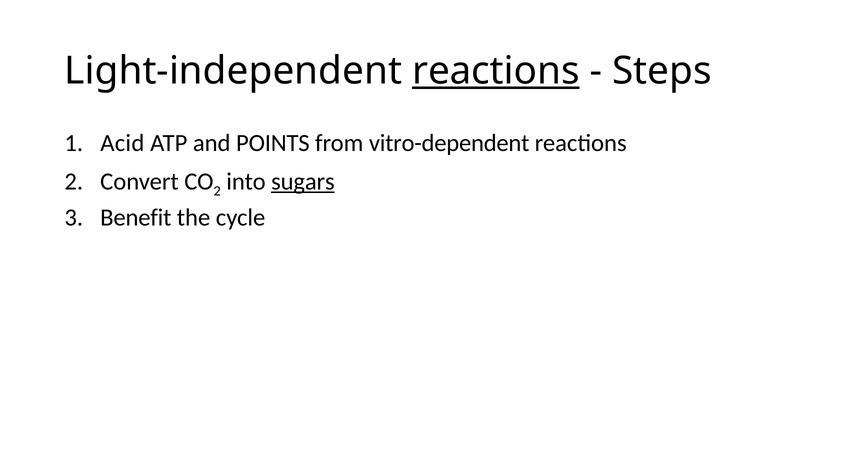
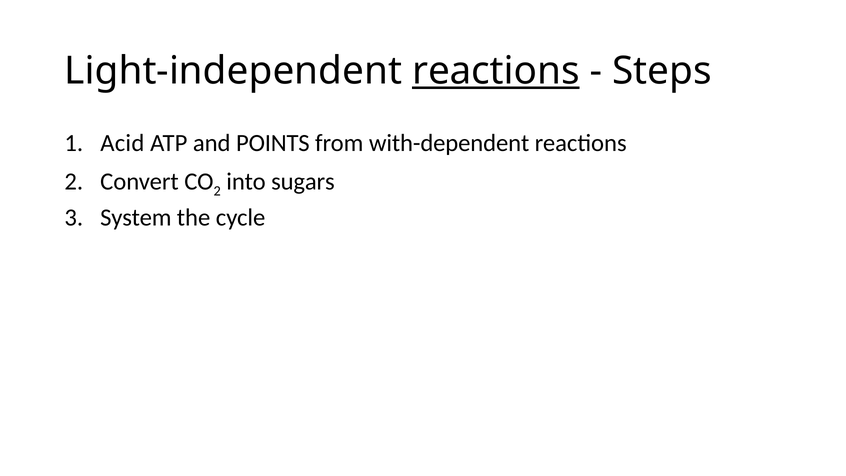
vitro-dependent: vitro-dependent -> with-dependent (449, 143)
sugars underline: present -> none (303, 181)
Benefit: Benefit -> System (136, 218)
